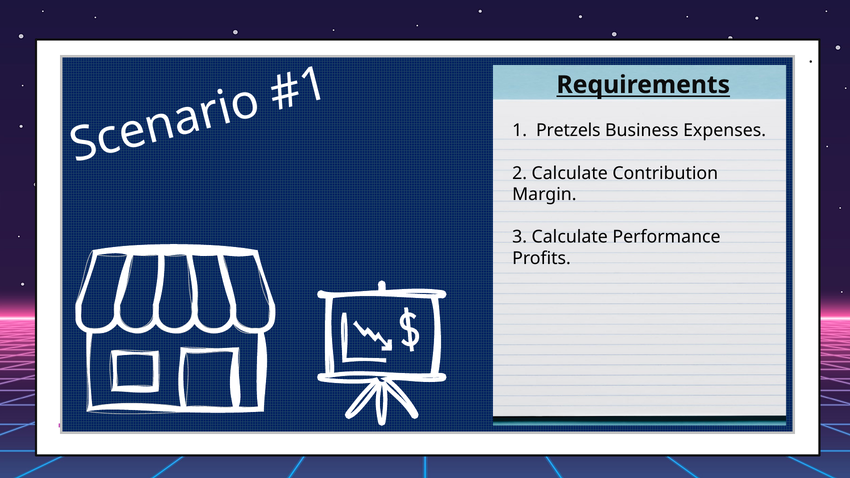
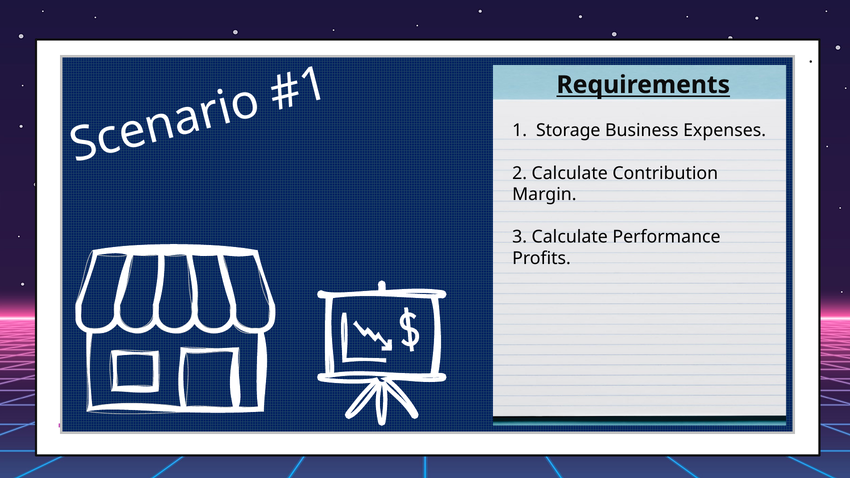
Pretzels: Pretzels -> Storage (568, 131)
